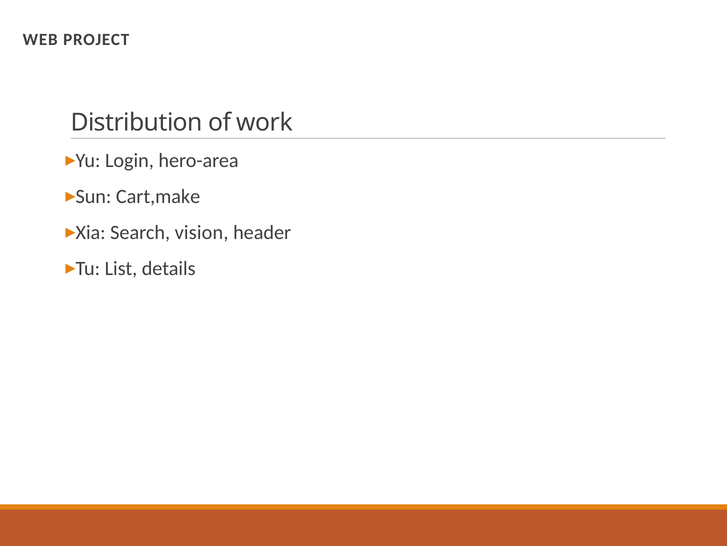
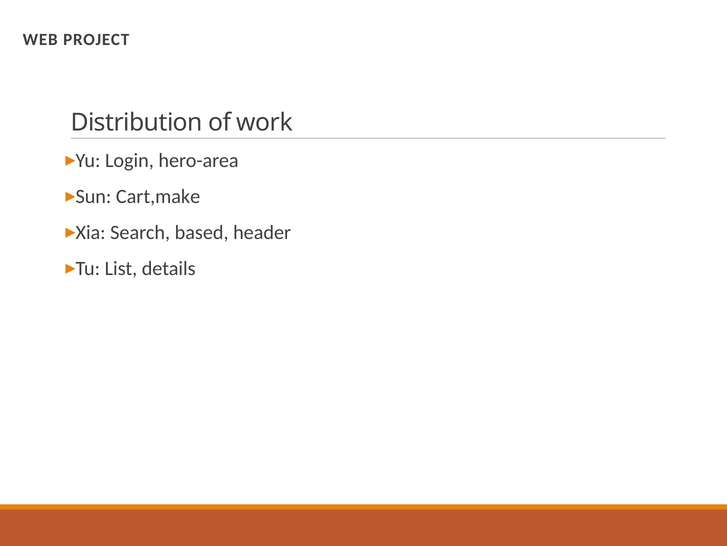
vision: vision -> based (202, 232)
